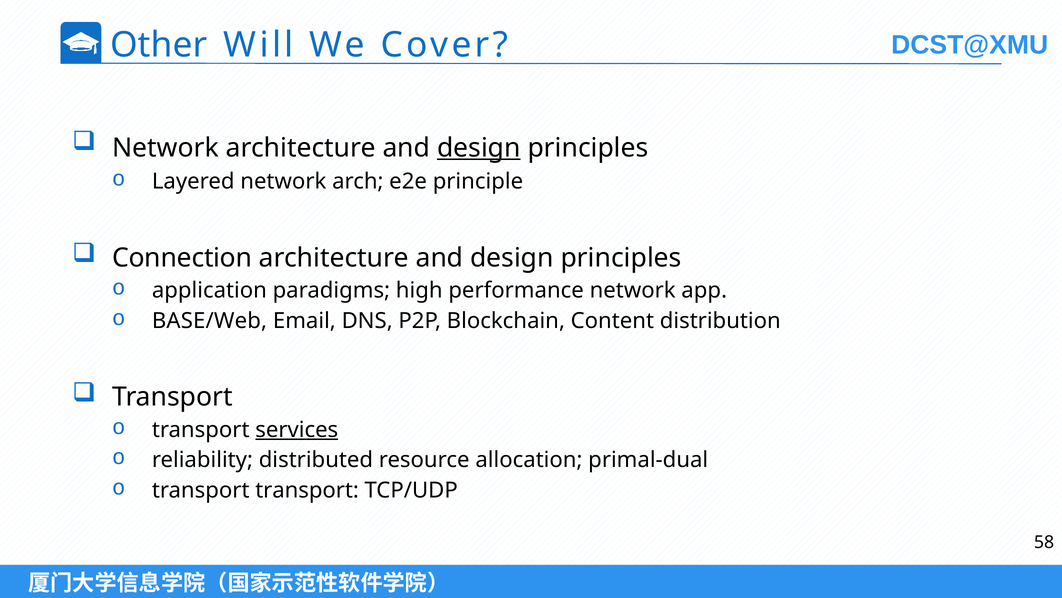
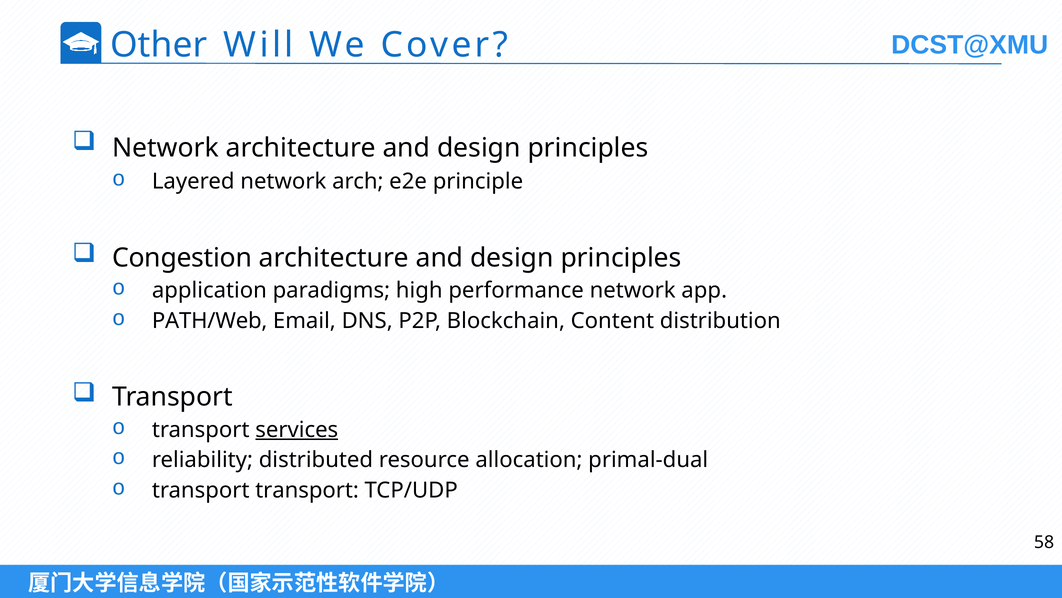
design underline: present -> none (479, 148)
Connection: Connection -> Congestion (182, 258)
BASE/Web: BASE/Web -> PATH/Web (210, 320)
